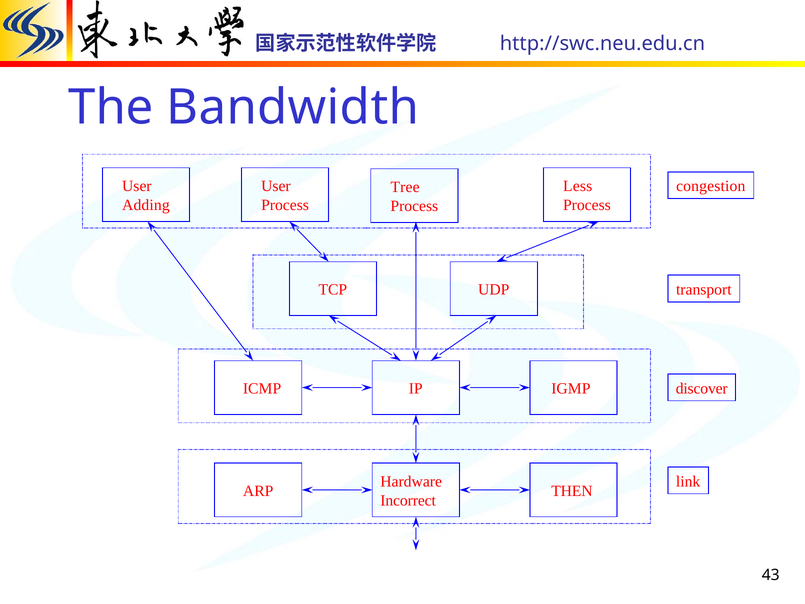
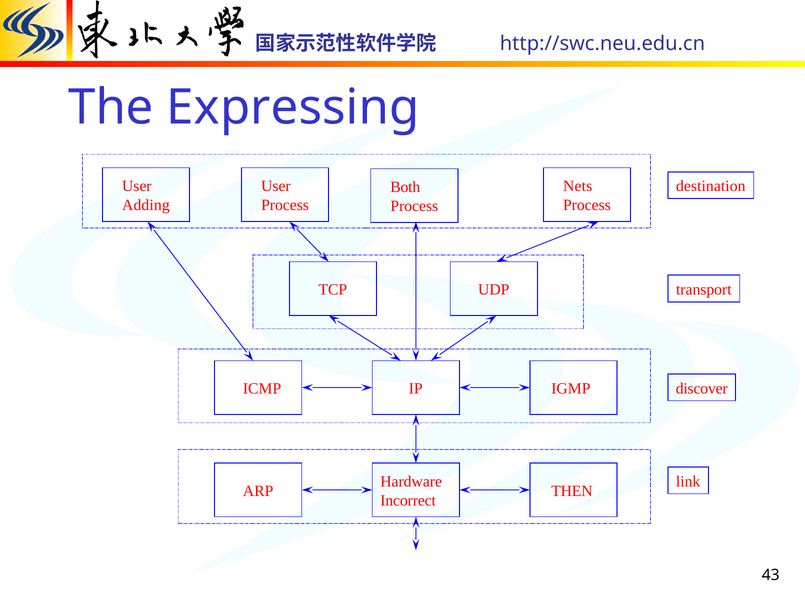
Bandwidth: Bandwidth -> Expressing (293, 107)
Less: Less -> Nets (578, 186)
congestion: congestion -> destination (711, 186)
Tree: Tree -> Both (405, 187)
